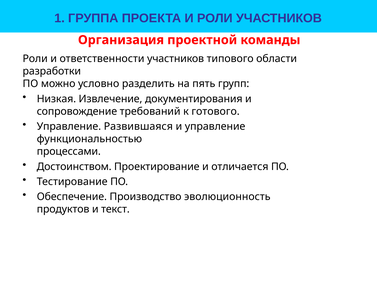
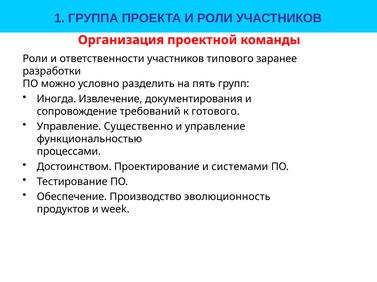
области: области -> заранее (277, 59)
Низкая: Низкая -> Иногда (56, 99)
Развившаяся: Развившаяся -> Существенно (138, 127)
отличается: отличается -> системами (240, 167)
текст: текст -> week (115, 210)
